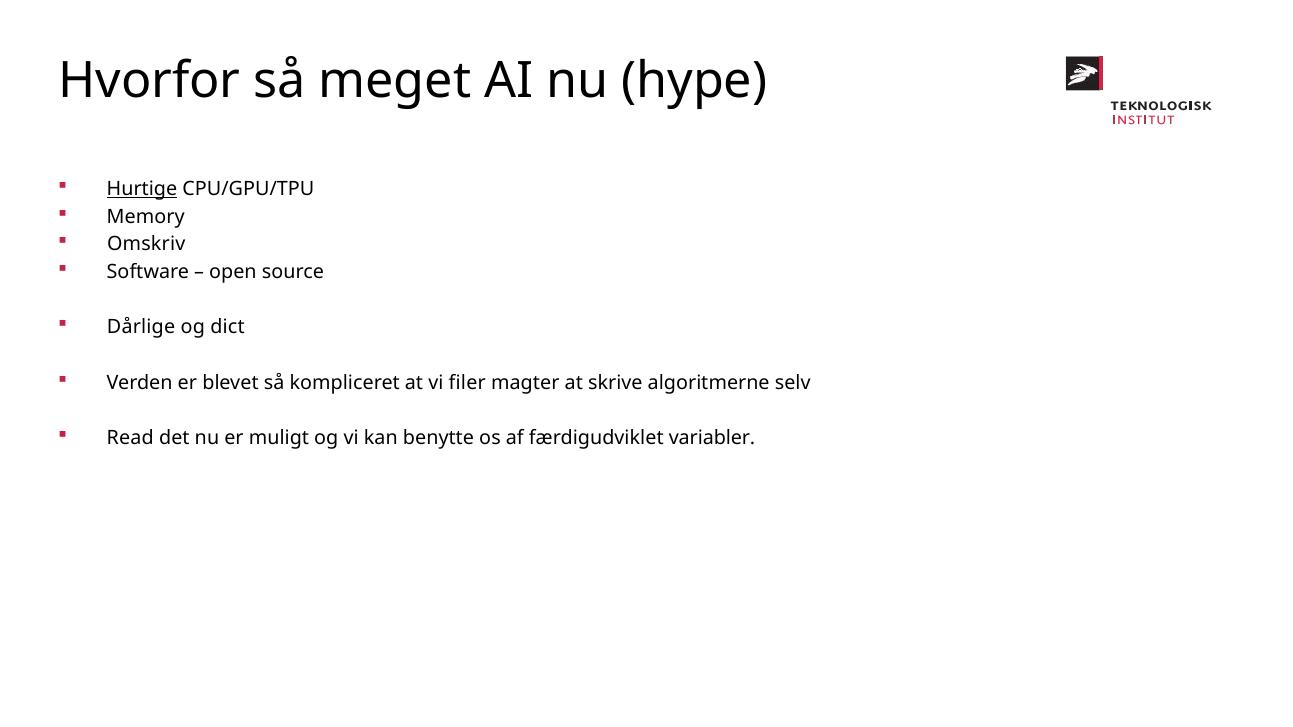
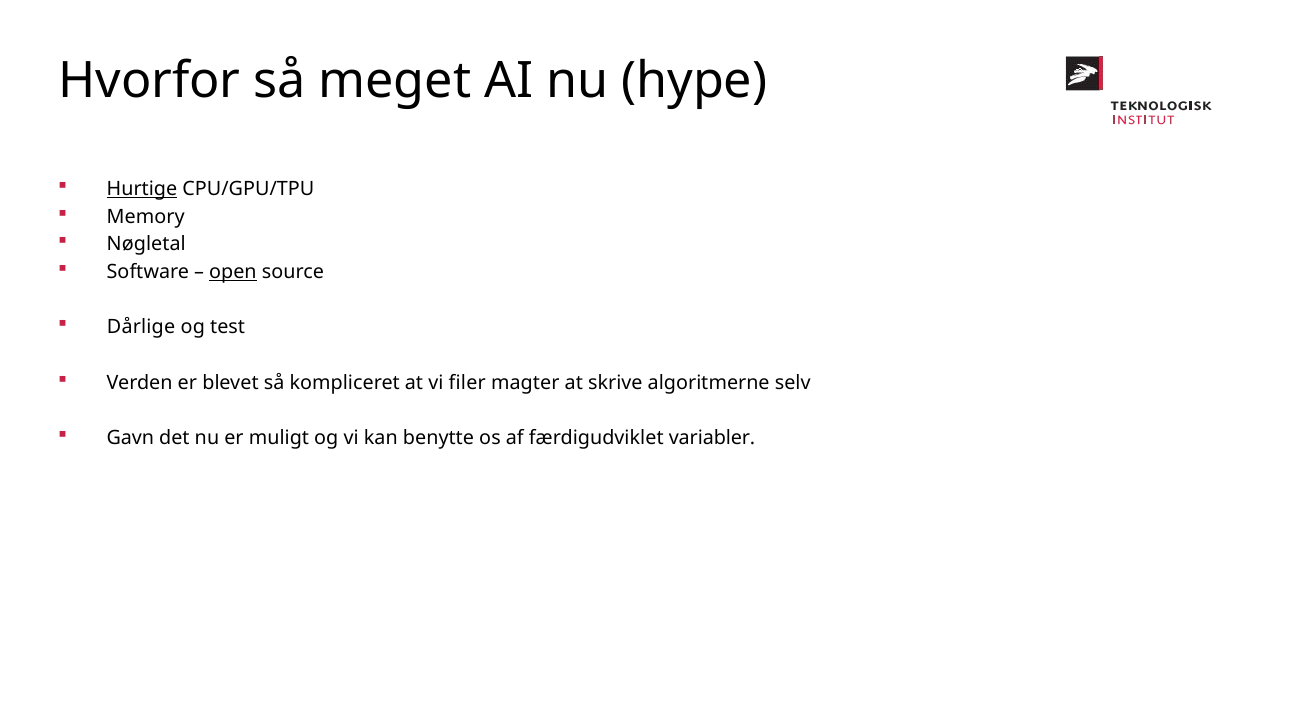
Omskriv: Omskriv -> Nøgletal (146, 244)
open underline: none -> present (233, 272)
dict: dict -> test (228, 328)
Read: Read -> Gavn (130, 438)
